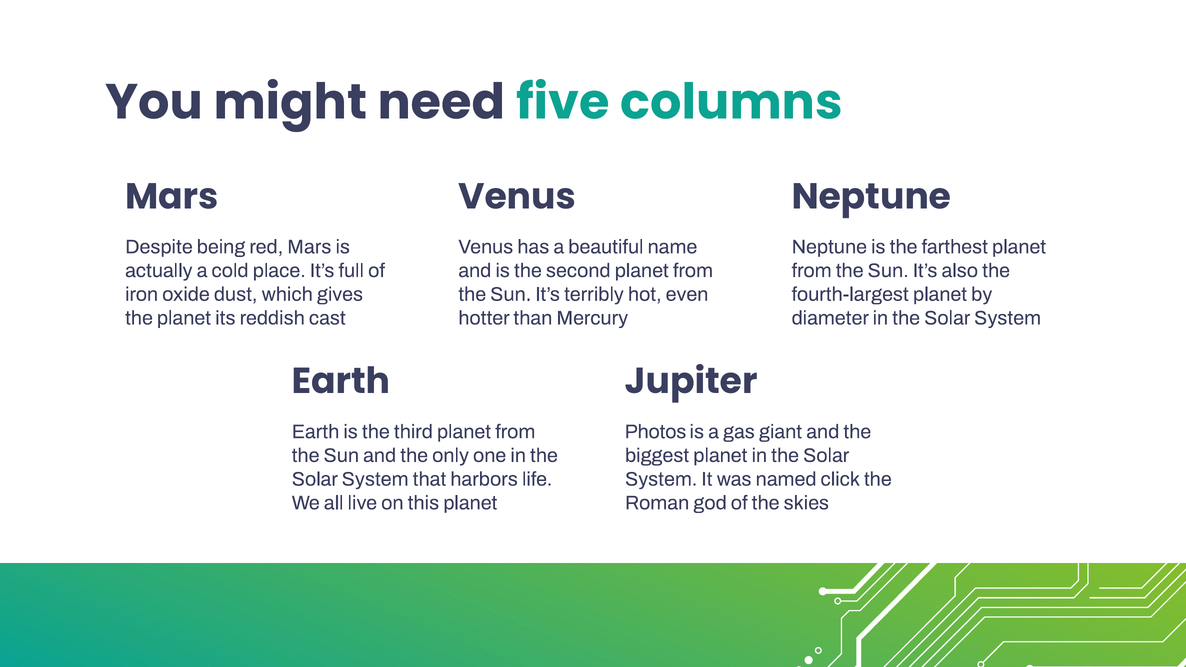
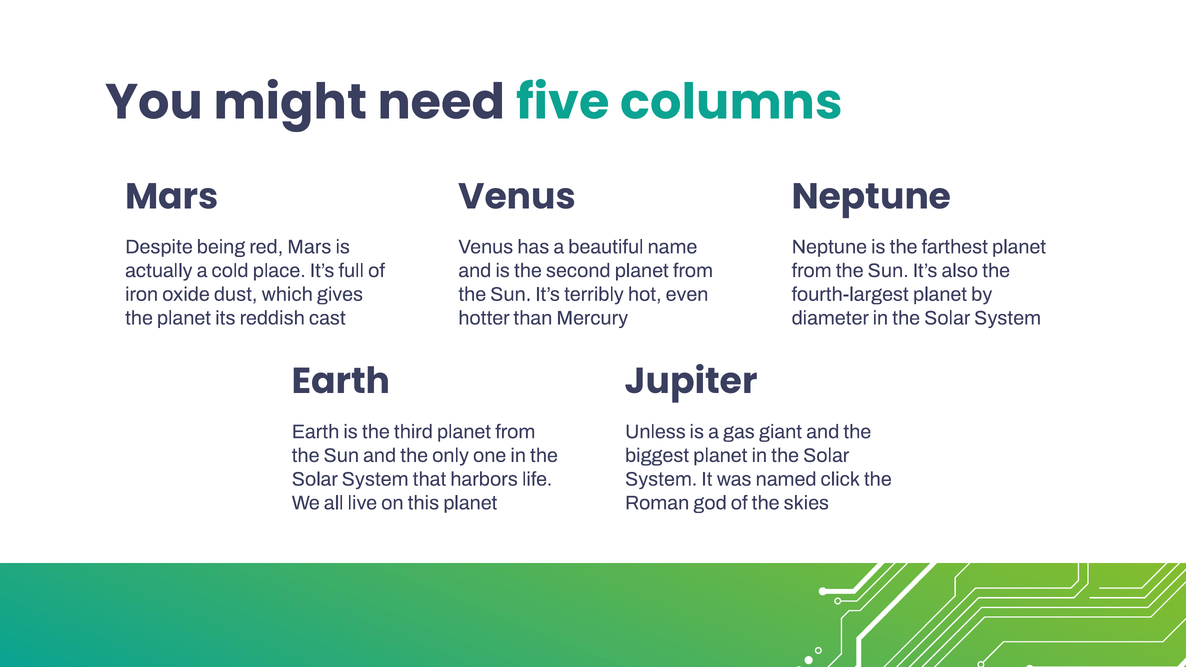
Photos: Photos -> Unless (655, 432)
